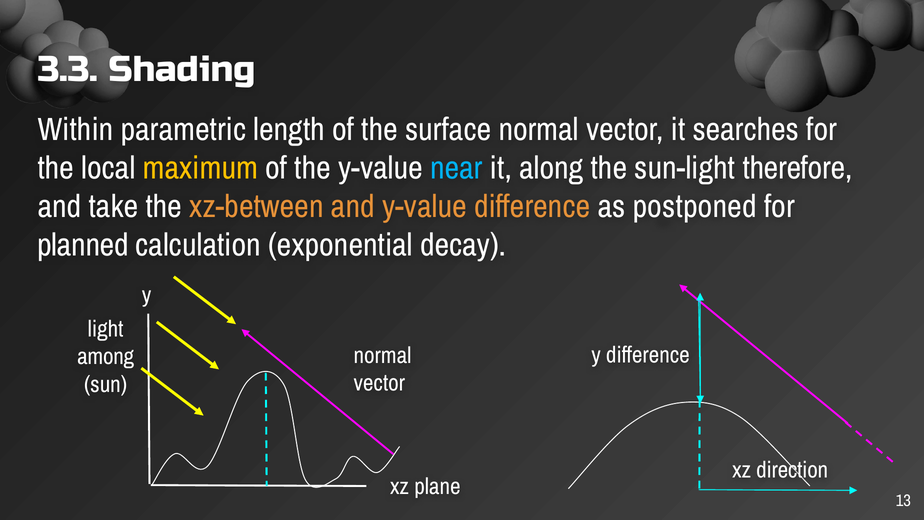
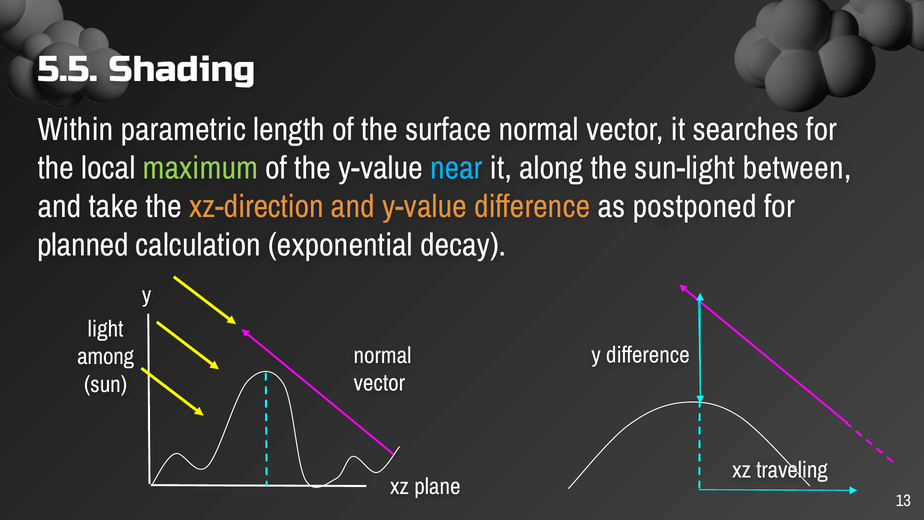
3.3: 3.3 -> 5.5 (68, 69)
maximum colour: yellow -> light green (200, 168)
therefore: therefore -> between (797, 168)
xz-between: xz-between -> xz-direction (257, 207)
direction: direction -> traveling (792, 470)
